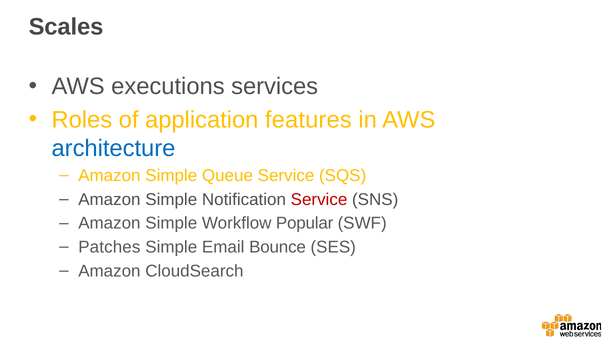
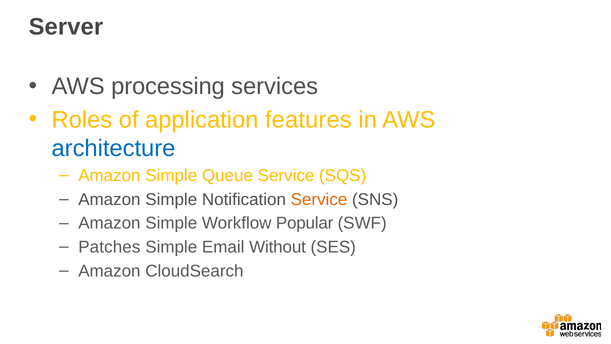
Scales: Scales -> Server (66, 27)
executions: executions -> processing (168, 86)
Service colour: red -> orange (319, 199)
Bounce: Bounce -> Without (278, 247)
